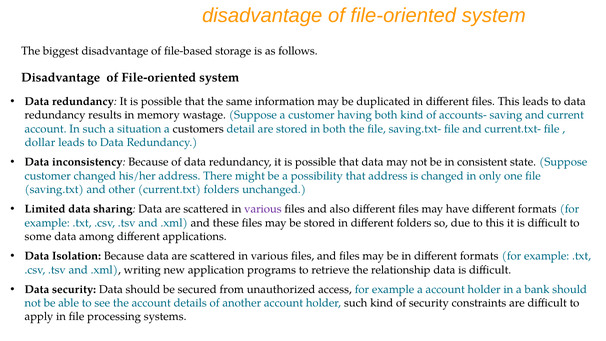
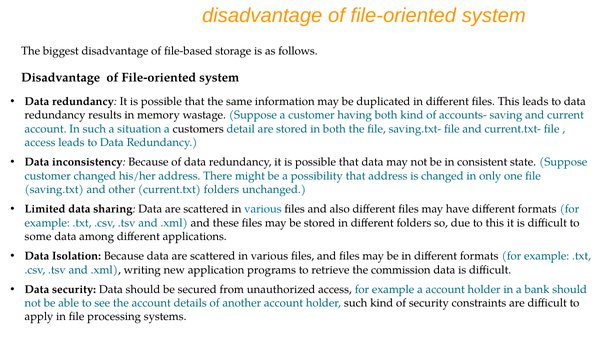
dollar: dollar -> access (40, 142)
various colour: purple -> blue (263, 209)
relationship: relationship -> commission (401, 270)
